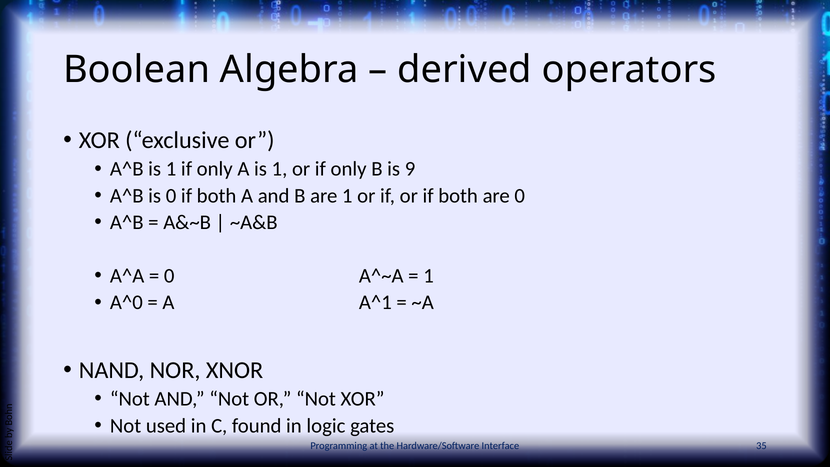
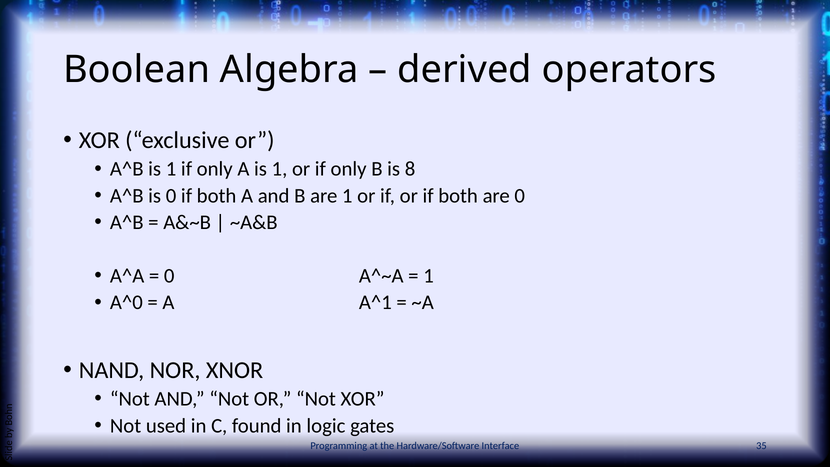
9: 9 -> 8 (410, 169)
